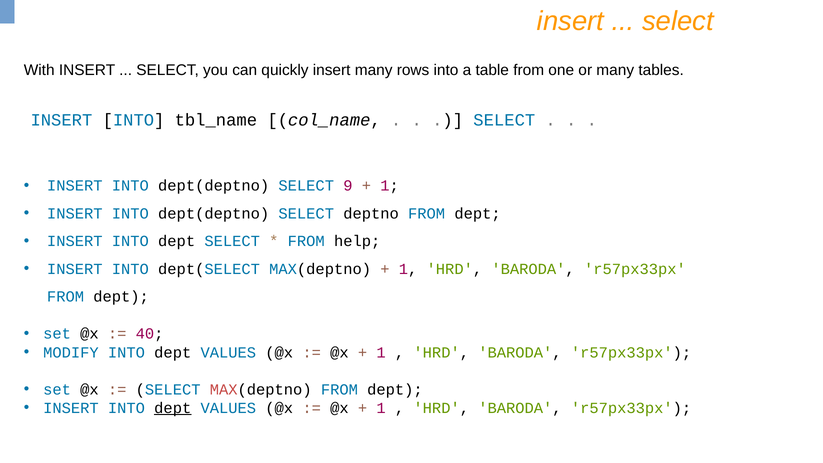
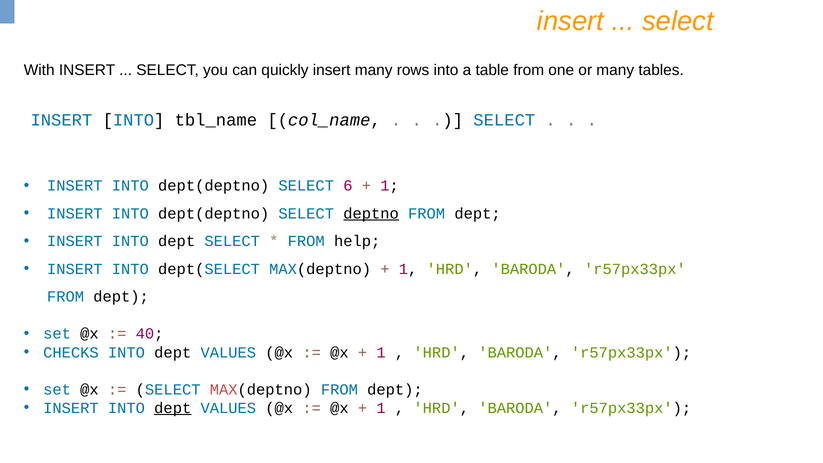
9: 9 -> 6 (348, 186)
deptno underline: none -> present (371, 213)
MODIFY: MODIFY -> CHECKS (71, 352)
